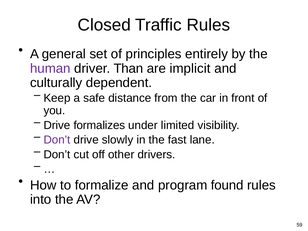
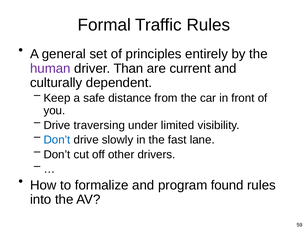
Closed: Closed -> Formal (104, 25)
implicit: implicit -> current (190, 68)
formalizes: formalizes -> traversing (99, 125)
Don’t colour: purple -> blue (57, 140)
